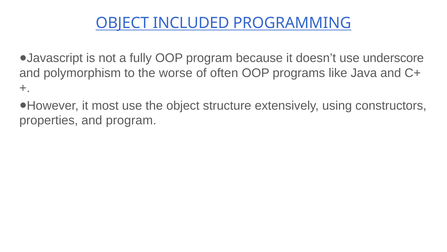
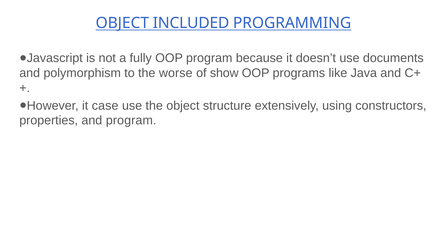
underscore: underscore -> documents (393, 58)
often: often -> show (224, 73)
most: most -> case (105, 105)
